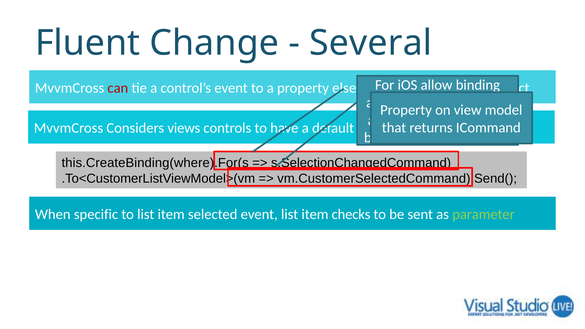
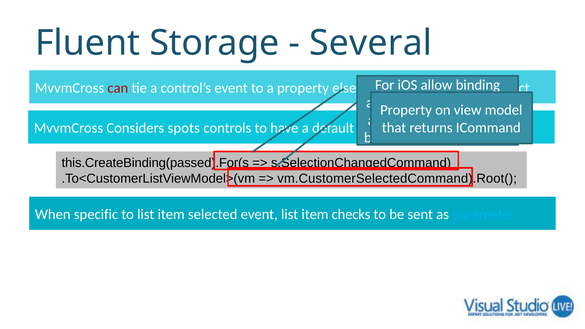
Change: Change -> Storage (214, 43)
views: views -> spots (184, 128)
this.CreateBinding(where).For(s: this.CreateBinding(where).For(s -> this.CreateBinding(passed).For(s (155, 163)
vm.CustomerSelectedCommand).Send(: vm.CustomerSelectedCommand).Send( -> vm.CustomerSelectedCommand).Root( (397, 179)
parameter colour: light green -> light blue (483, 214)
